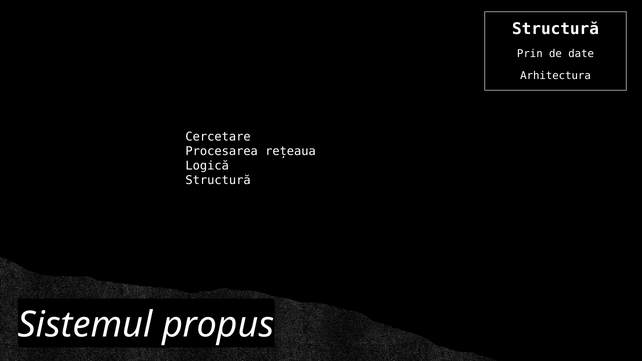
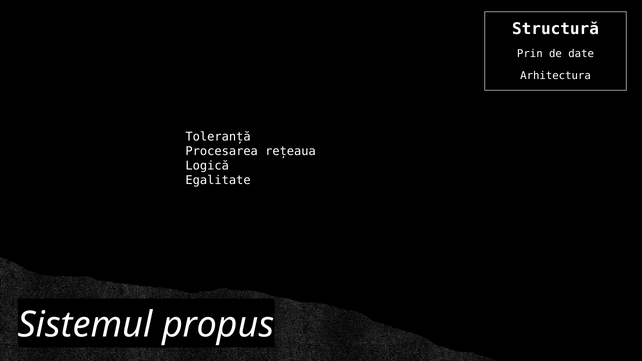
Cercetare: Cercetare -> Toleranță (218, 137)
Structură: Structură -> Egalitate (218, 180)
